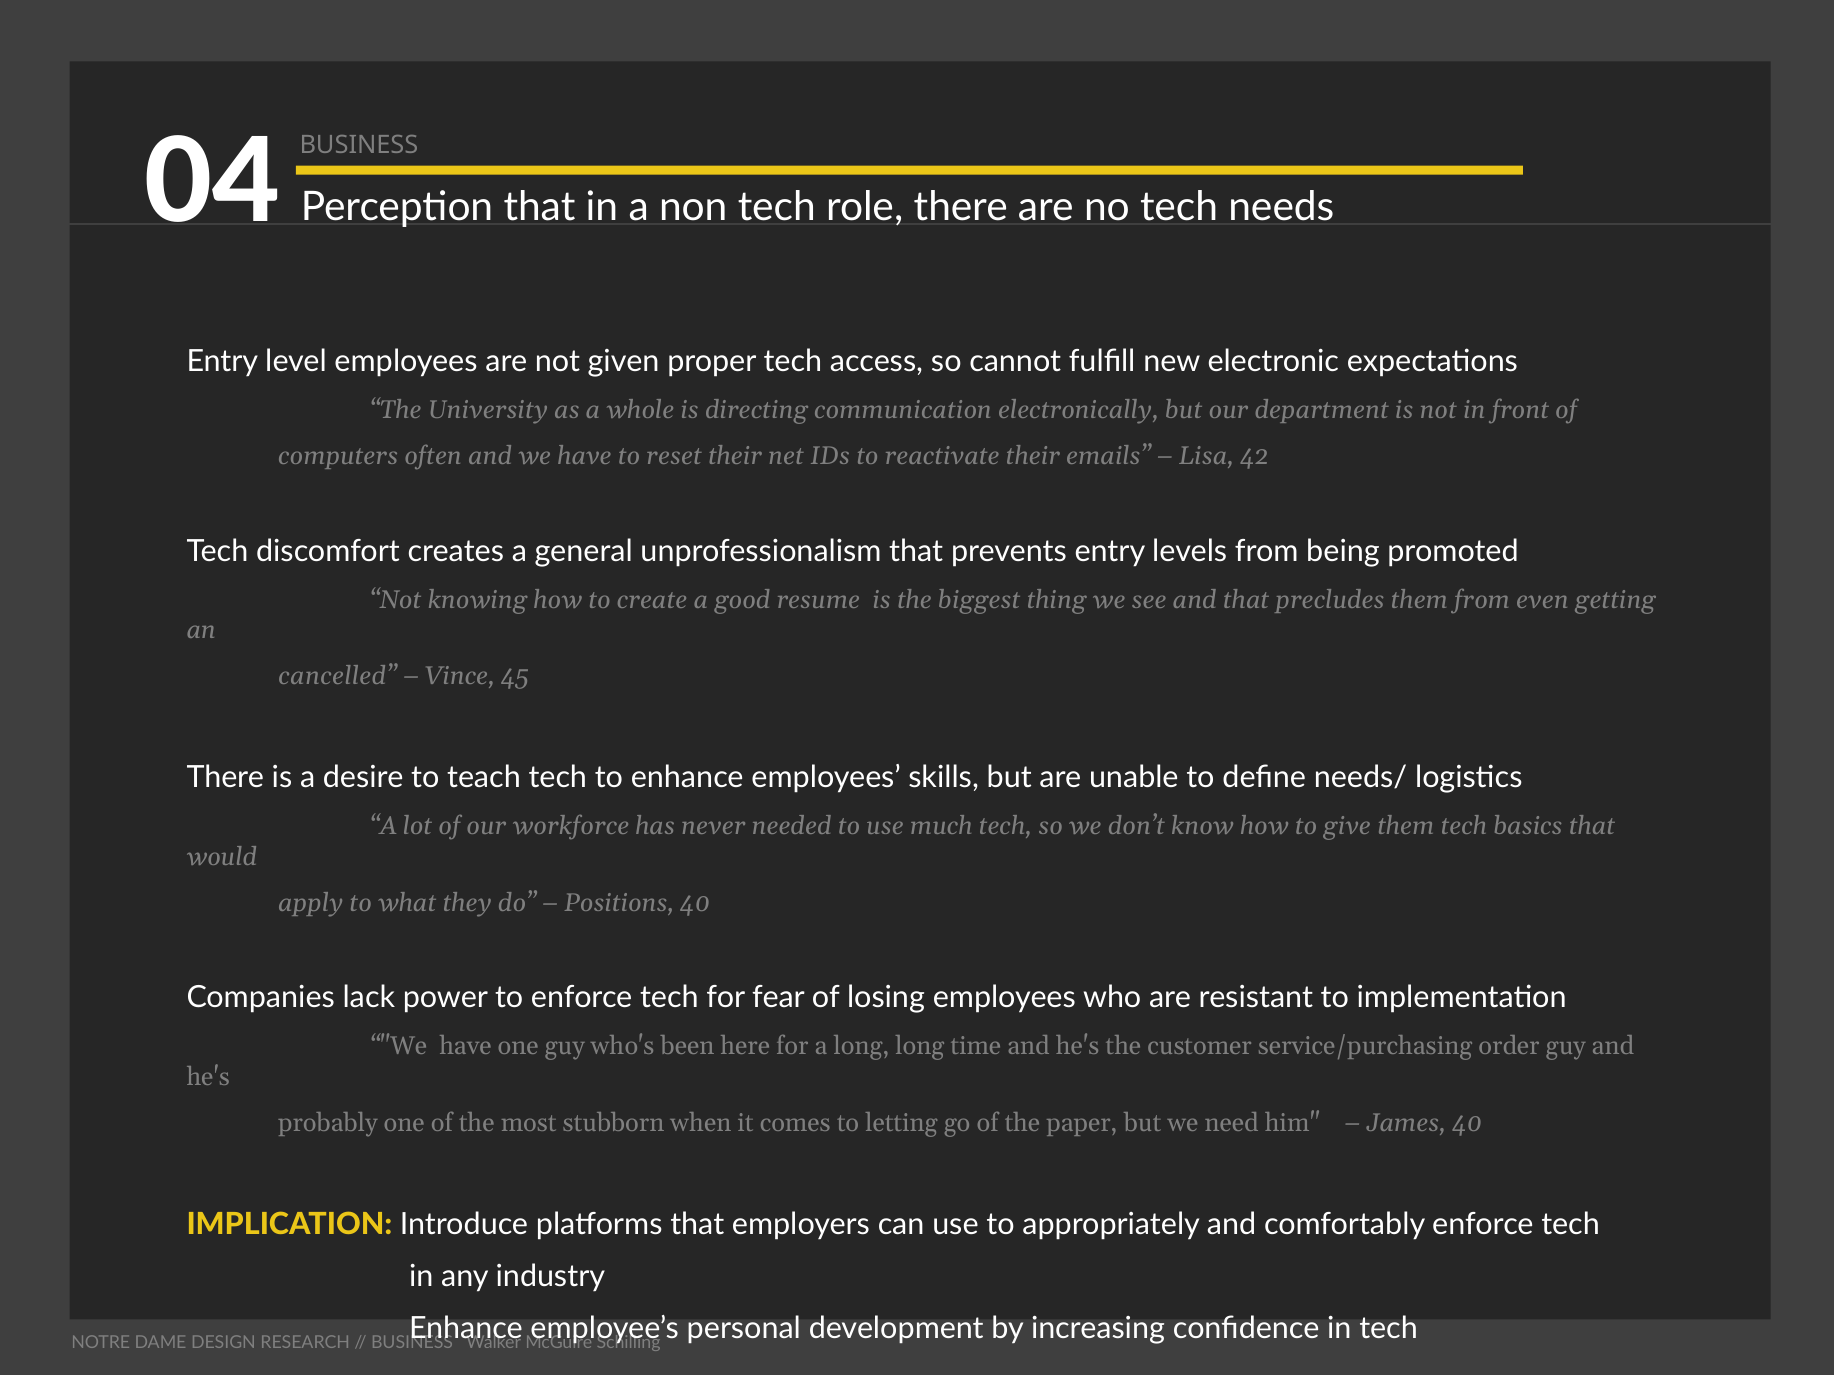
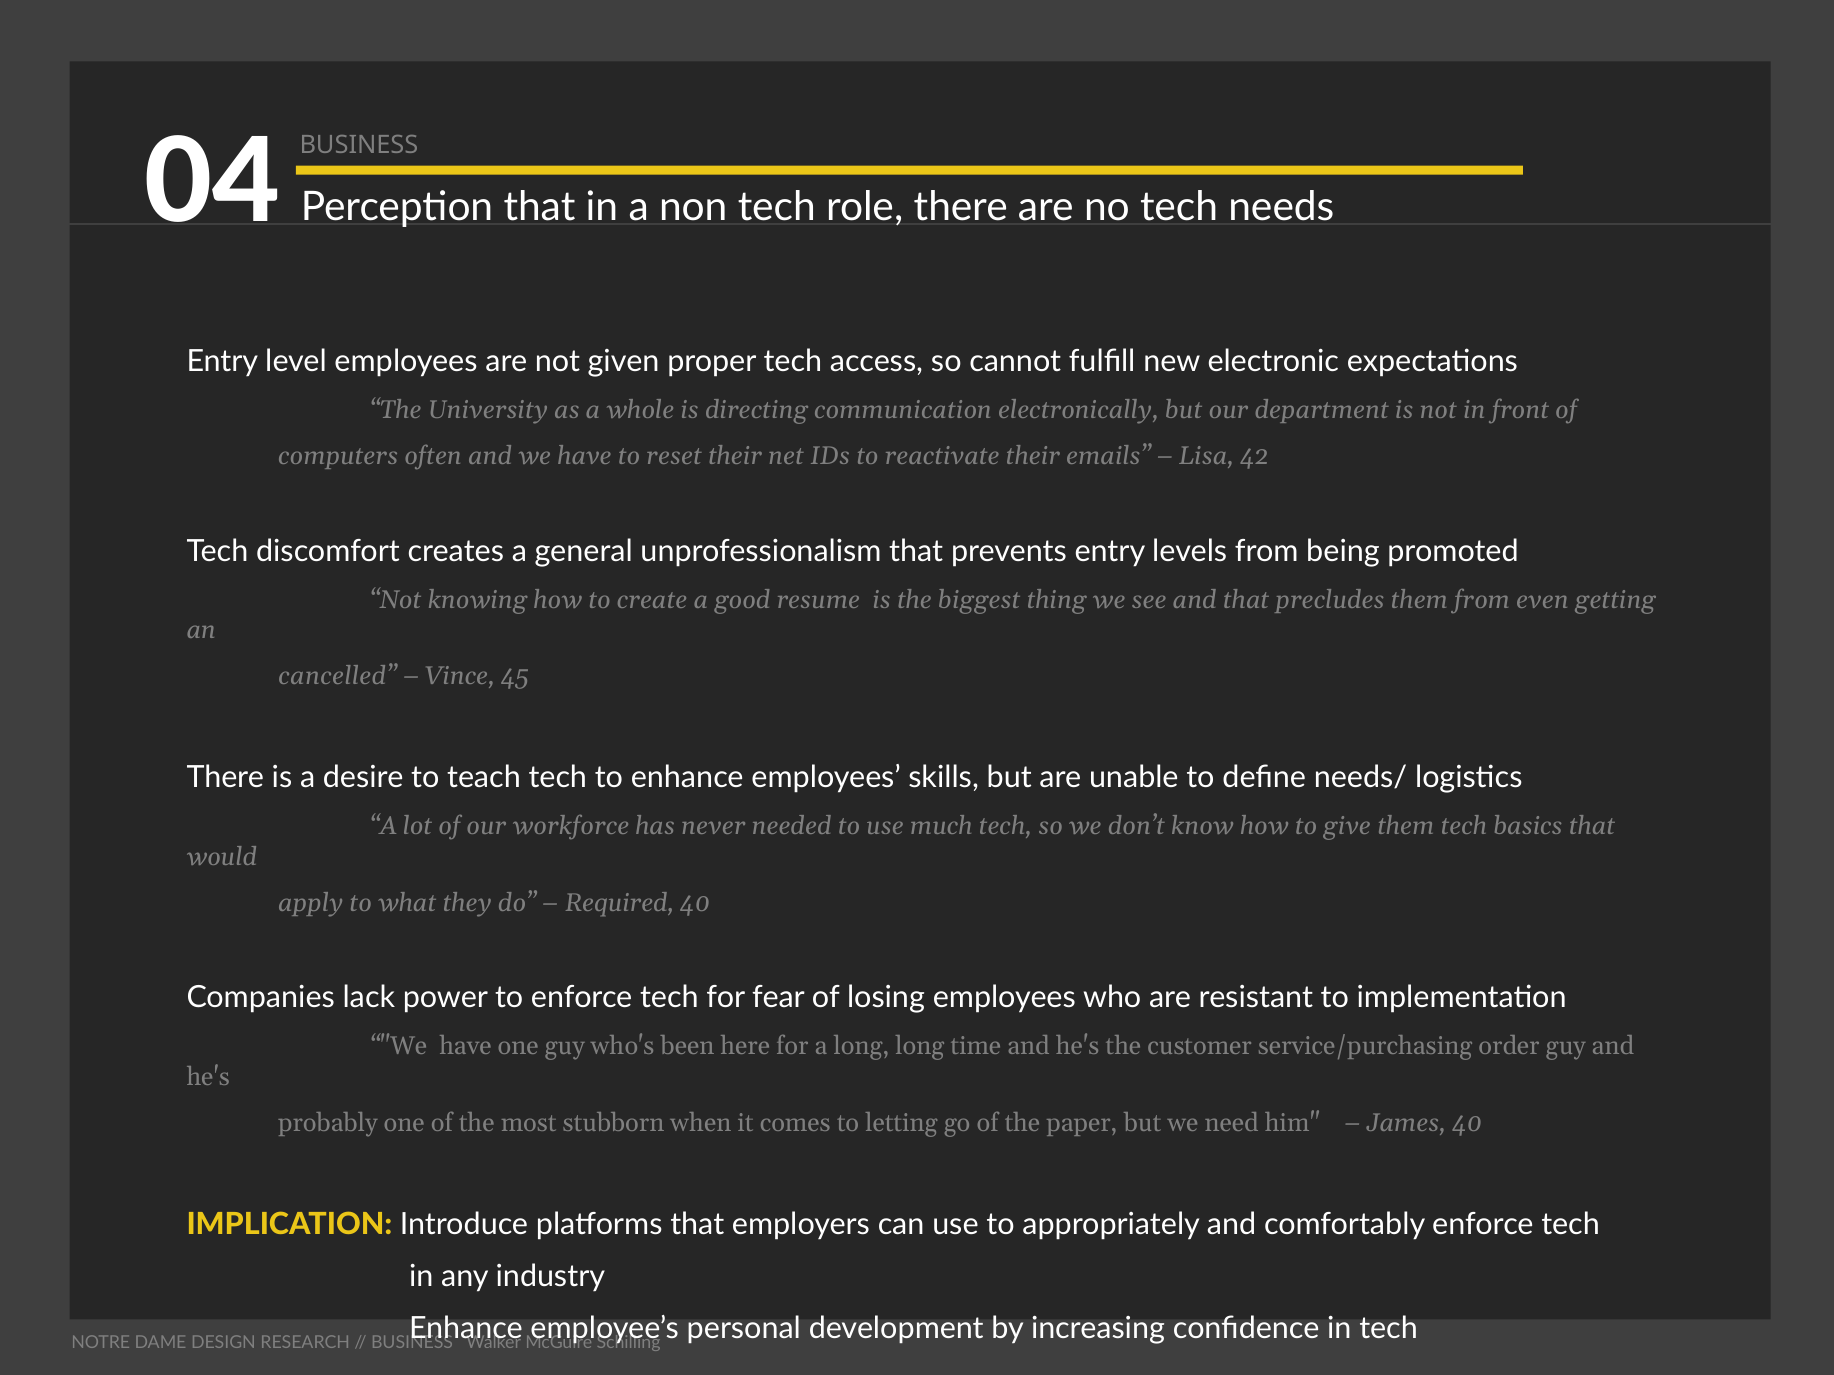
Positions: Positions -> Required (619, 903)
